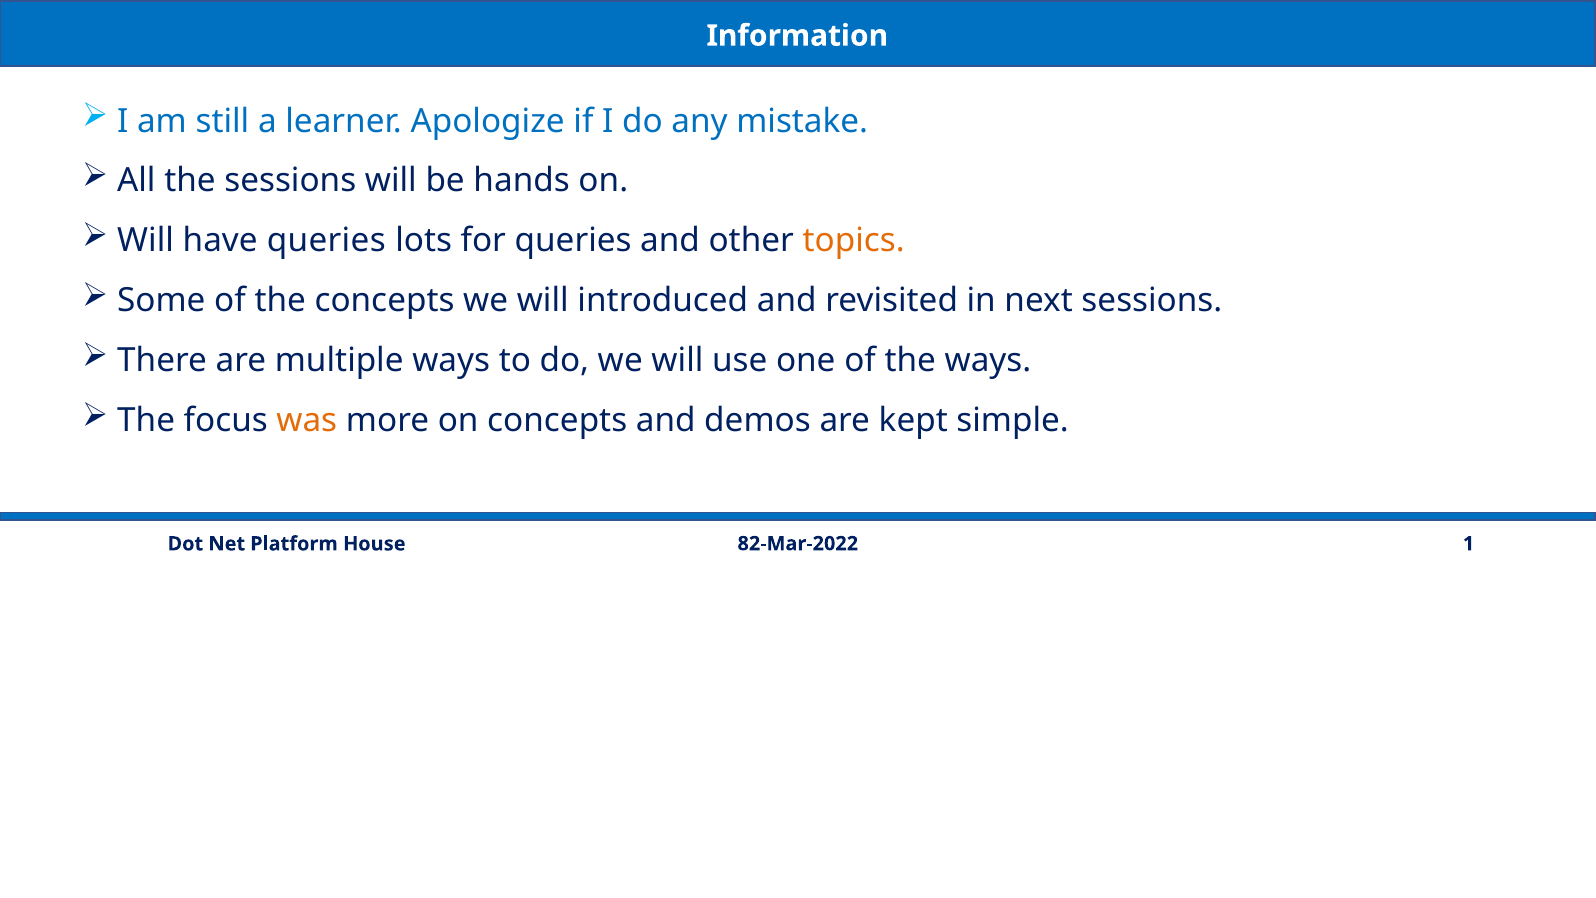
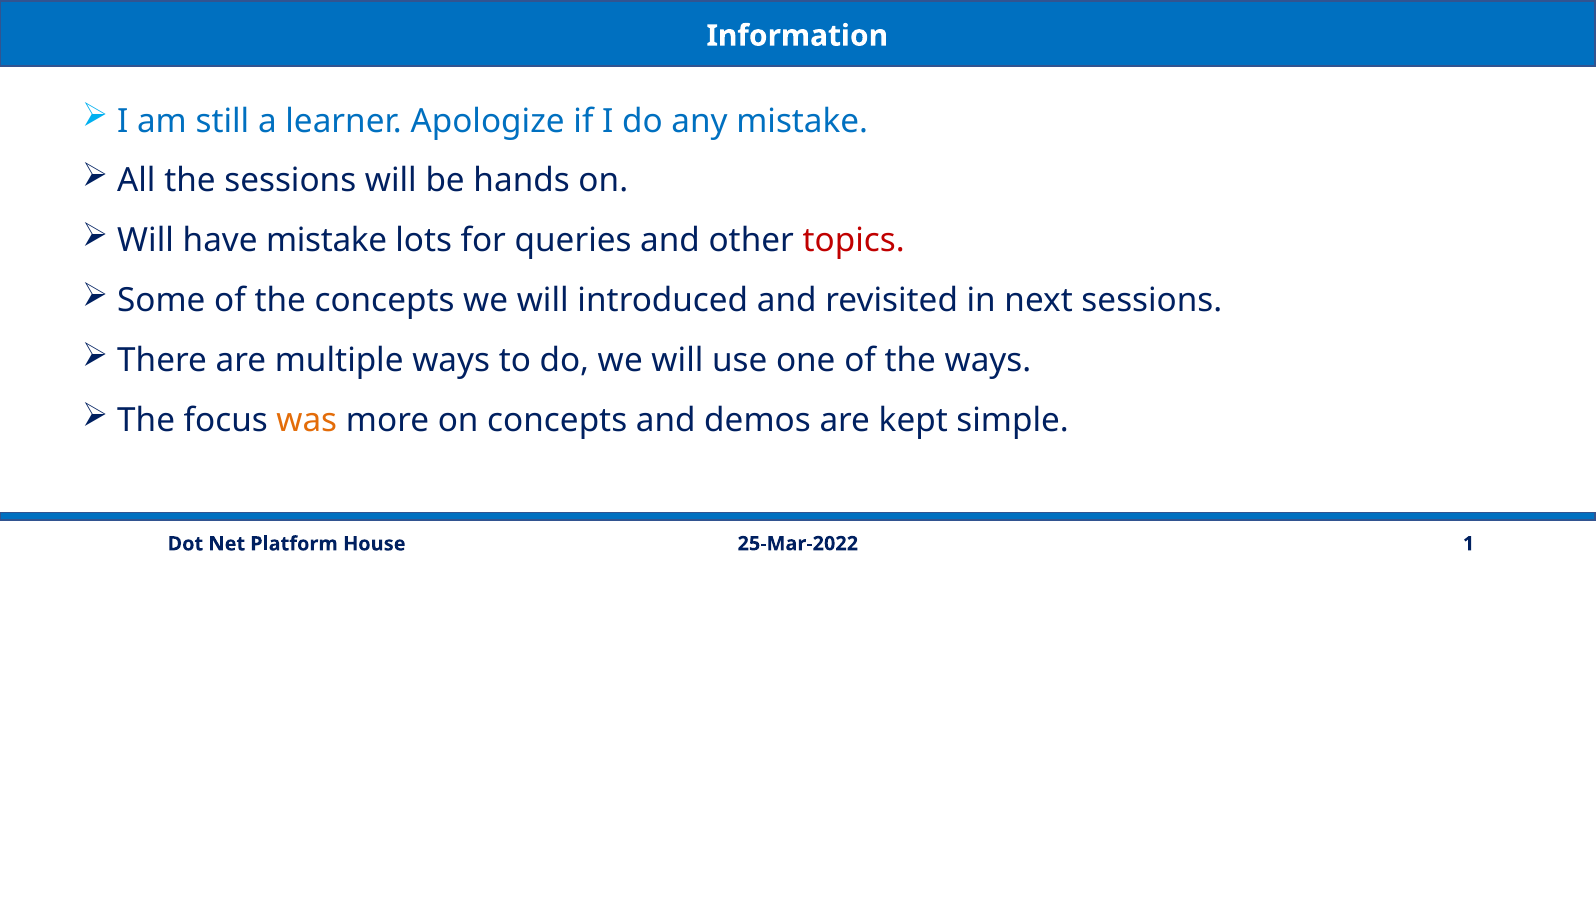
have queries: queries -> mistake (327, 241)
topics colour: orange -> red (854, 241)
82-Mar-2022: 82-Mar-2022 -> 25-Mar-2022 (798, 544)
